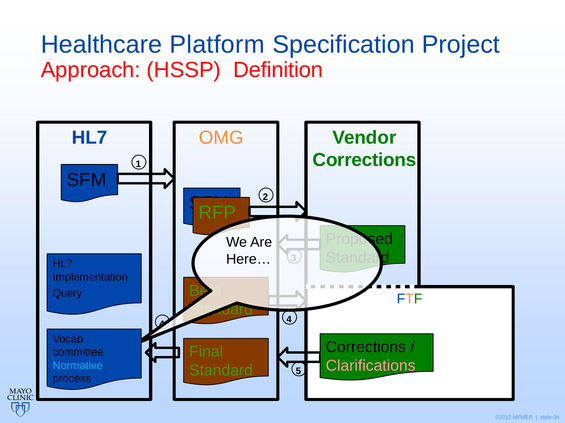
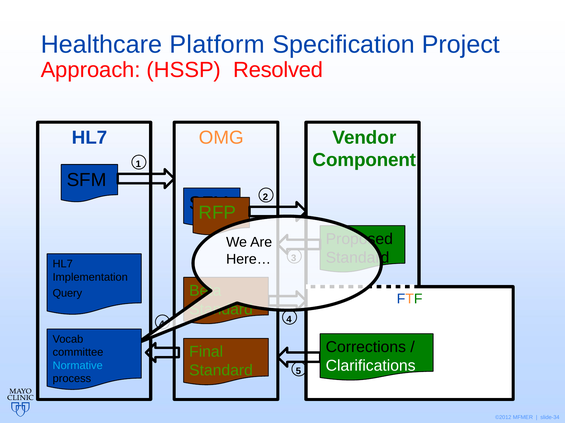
Definition: Definition -> Resolved (278, 70)
Corrections: Corrections -> Component (364, 160)
Clarifications colour: pink -> white (371, 366)
